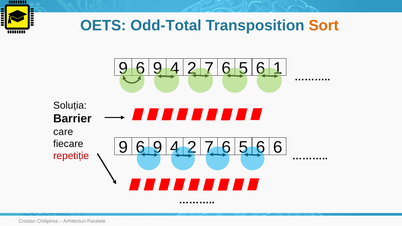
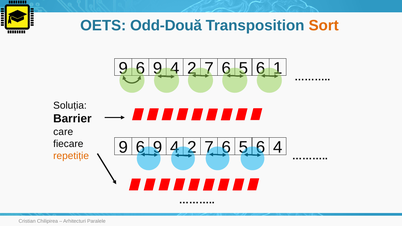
Odd-Total: Odd-Total -> Odd-Două (166, 26)
6: 6 -> 4 (278, 147)
repetiție colour: red -> orange (71, 156)
